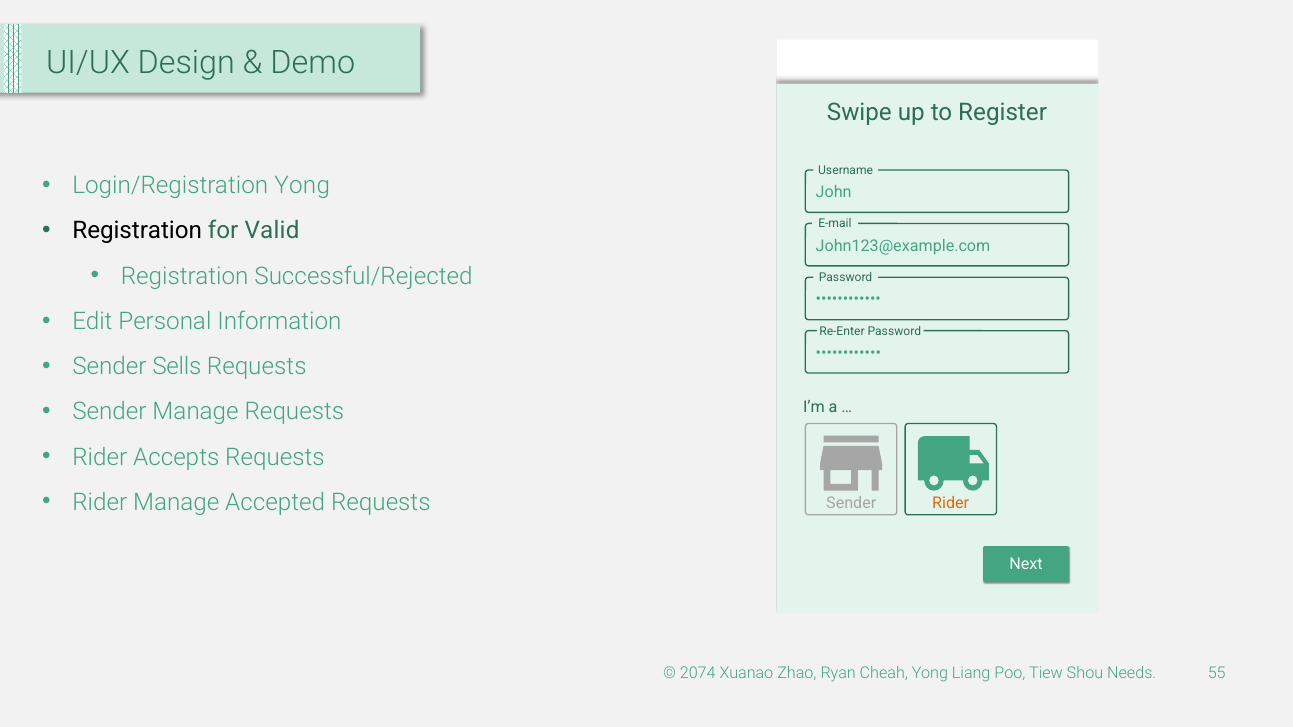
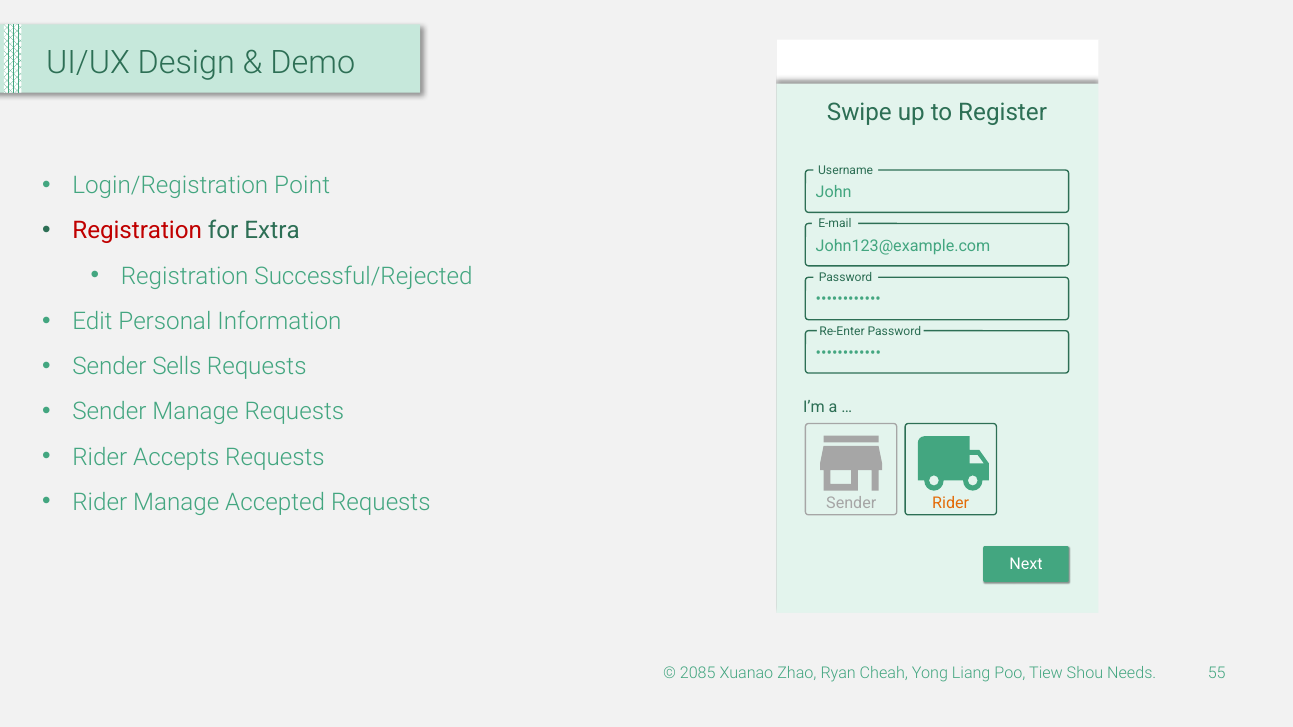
Login/Registration Yong: Yong -> Point (302, 186)
Registration colour: black -> red (137, 231)
Valid: Valid -> Extra (272, 231)
2074: 2074 -> 2085 (698, 674)
